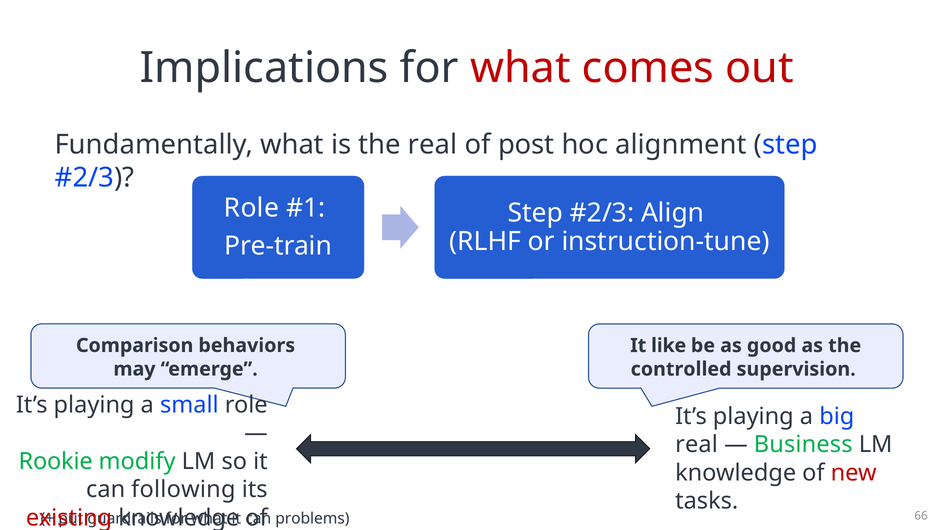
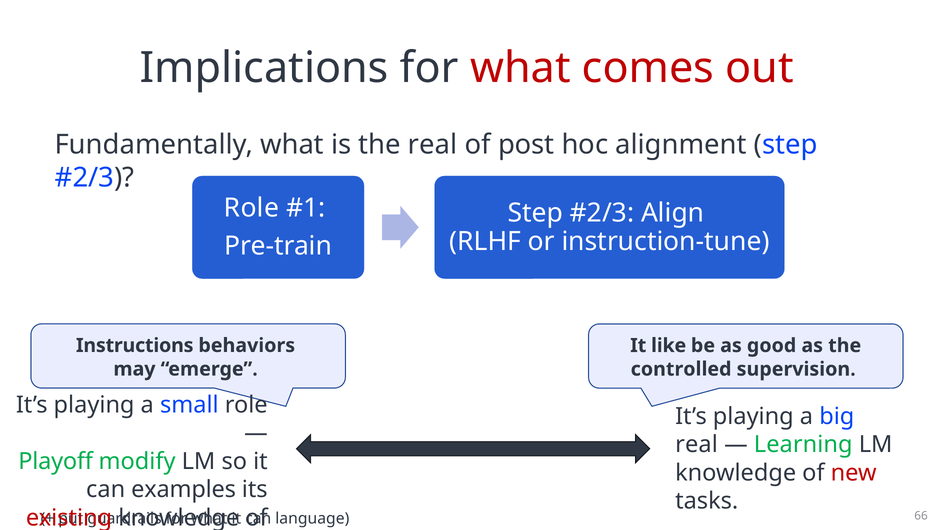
Comparison: Comparison -> Instructions (135, 345)
Business: Business -> Learning (803, 444)
Rookie: Rookie -> Playoff (56, 461)
following: following -> examples (184, 489)
problems: problems -> language (312, 518)
